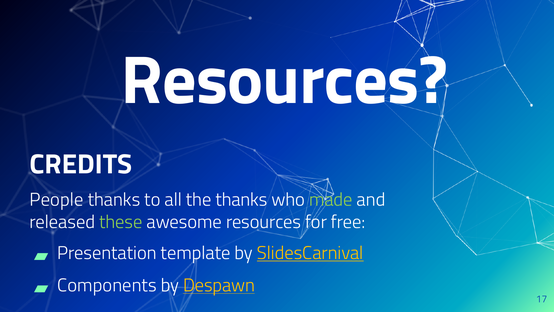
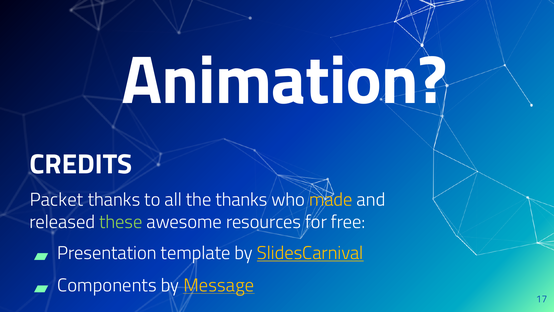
Resources: Resources -> Animation (285, 81)
People: People -> Packet (57, 199)
made colour: light green -> yellow (331, 199)
Despawn: Despawn -> Message (219, 285)
